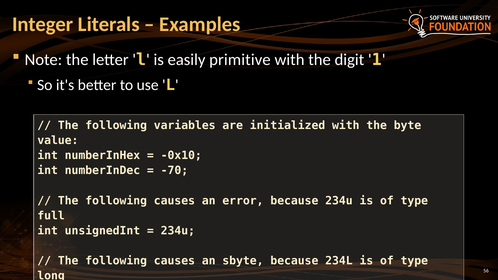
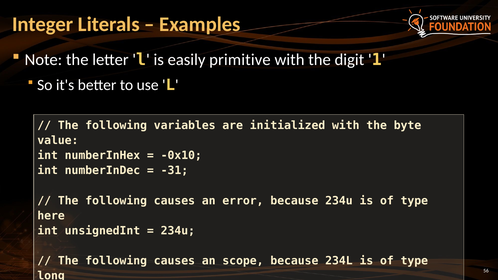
-70: -70 -> -31 (174, 171)
full: full -> here (51, 216)
sbyte: sbyte -> scope (243, 261)
